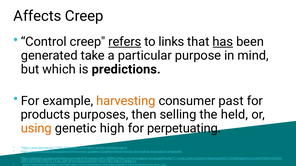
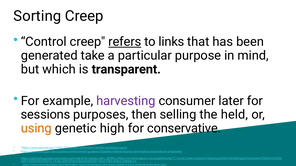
Affects: Affects -> Sorting (37, 16)
has underline: present -> none (223, 42)
predictions: predictions -> transparent (126, 69)
harvesting colour: orange -> purple (126, 101)
past: past -> later (231, 101)
products: products -> sessions (45, 115)
perpetuating: perpetuating -> conservative (184, 129)
